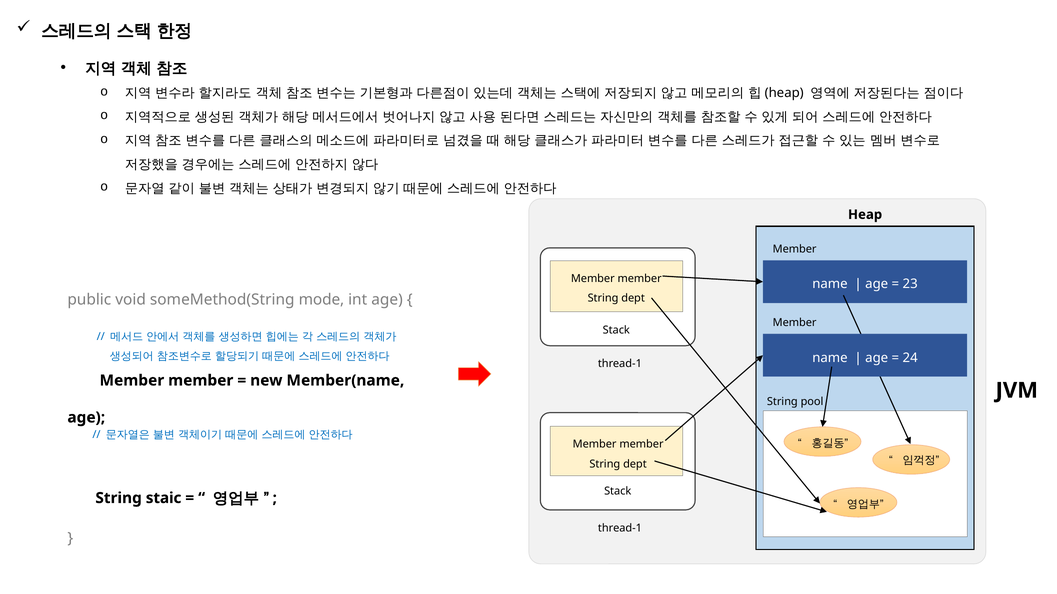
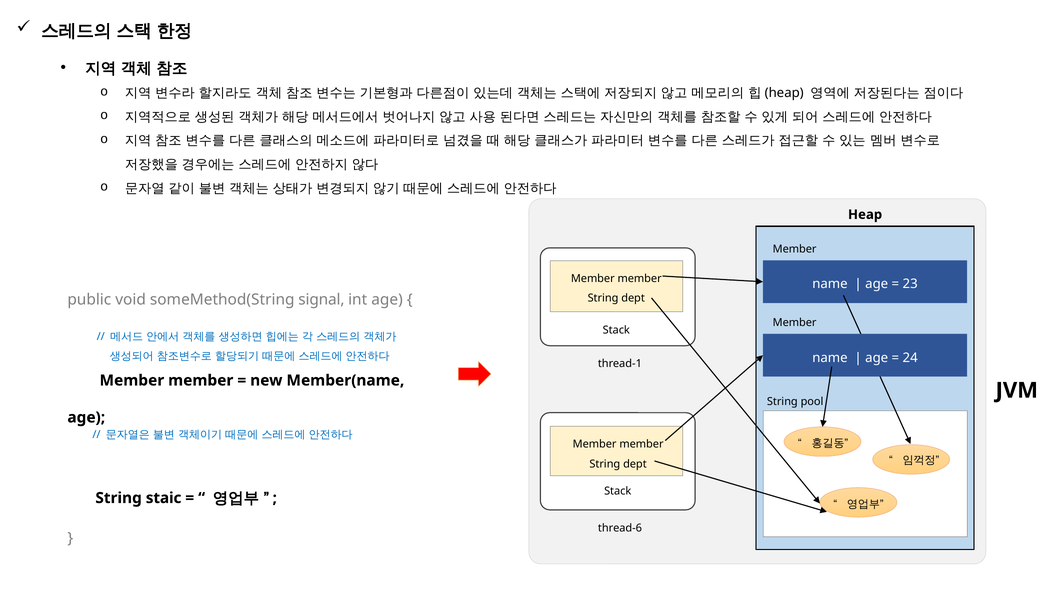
mode: mode -> signal (321, 300)
thread-1: thread-1 -> thread-6 (620, 528)
